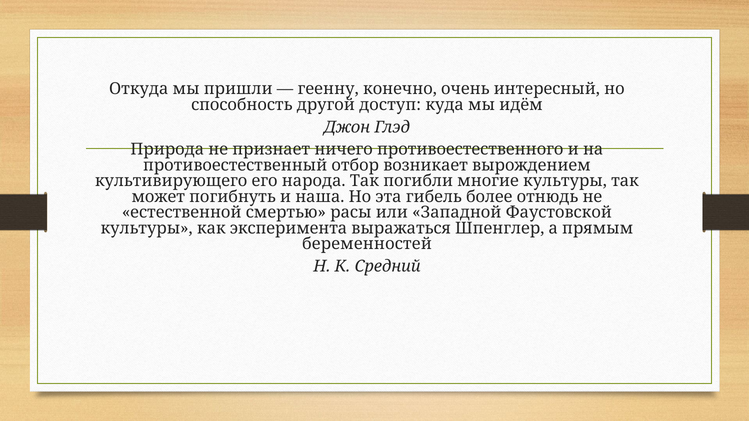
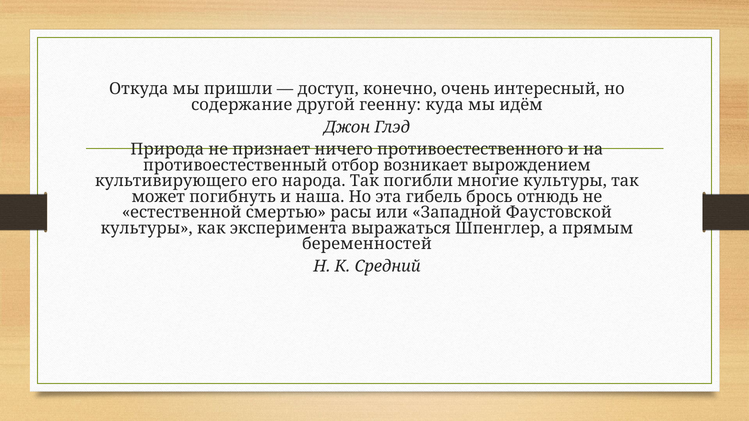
геенну: геенну -> доступ (328, 89)
способность: способность -> содержание (242, 105)
доступ: доступ -> геенну (390, 105)
более: более -> брось (489, 197)
